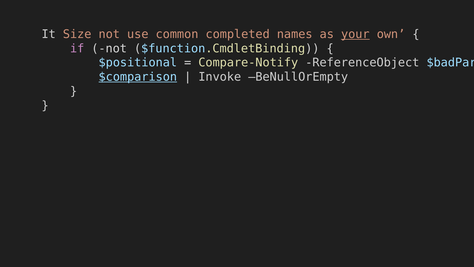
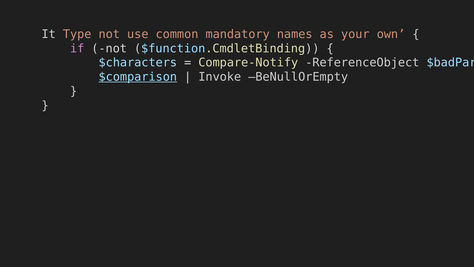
Size: Size -> Type (77, 34)
completed: completed -> mandatory (238, 34)
your underline: present -> none (355, 34)
$positional: $positional -> $characters (138, 63)
